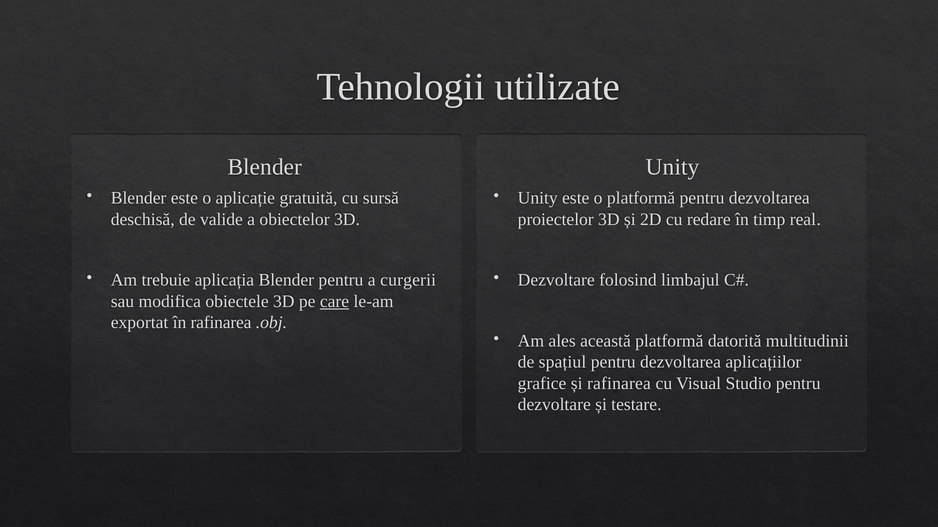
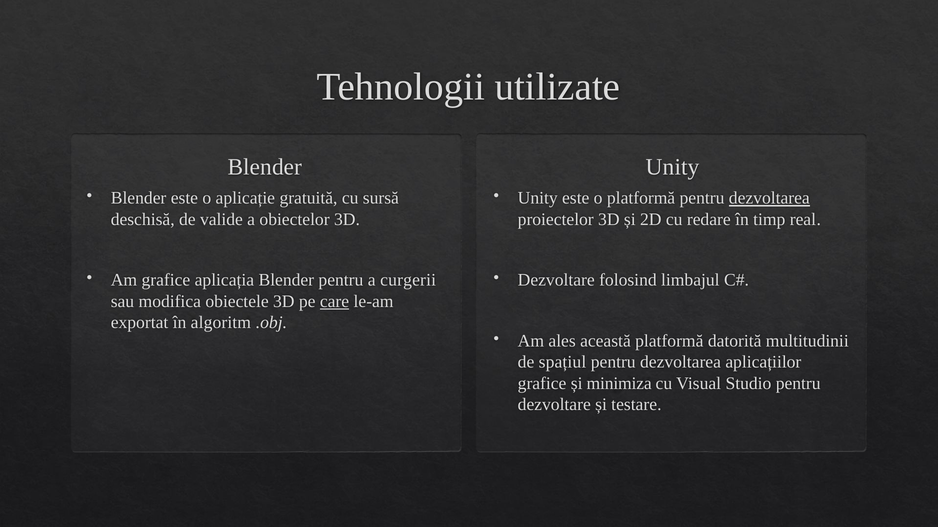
dezvoltarea underline: none -> present (769, 198)
Am trebuie: trebuie -> grafice (166, 280)
în rafinarea: rafinarea -> algoritm (221, 323)
și rafinarea: rafinarea -> minimiza (619, 384)
